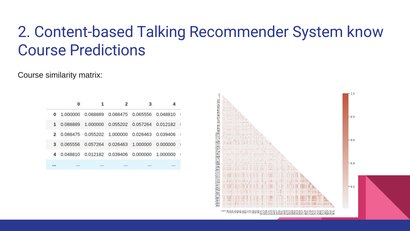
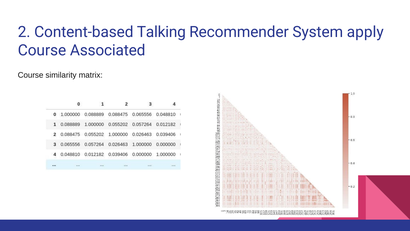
know: know -> apply (365, 32)
Predictions: Predictions -> Associated (108, 50)
